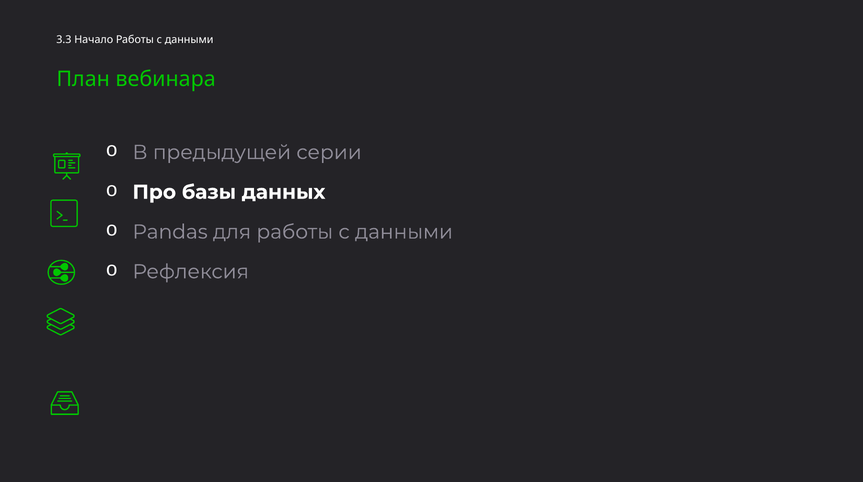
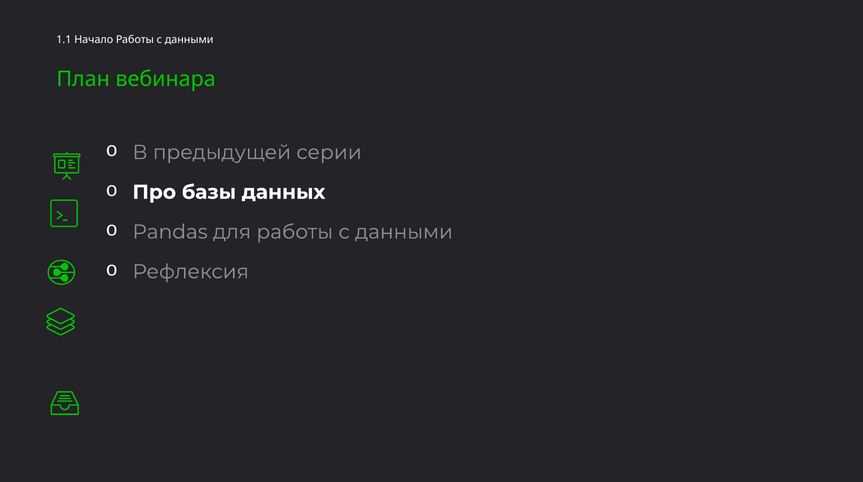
3.3: 3.3 -> 1.1 (64, 40)
